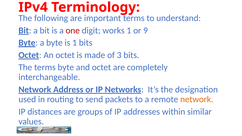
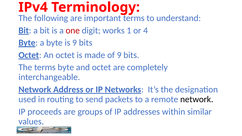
9: 9 -> 4 (146, 30)
is 1: 1 -> 9 (75, 43)
of 3: 3 -> 9 (119, 55)
network colour: orange -> black (197, 99)
distances: distances -> proceeds (45, 112)
